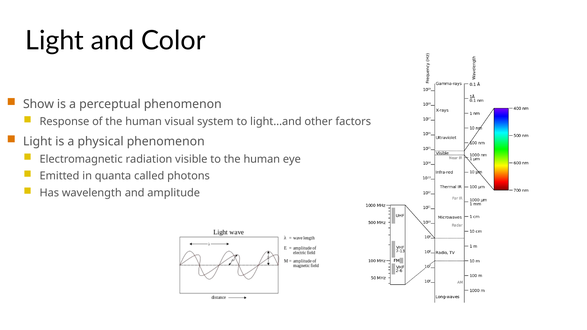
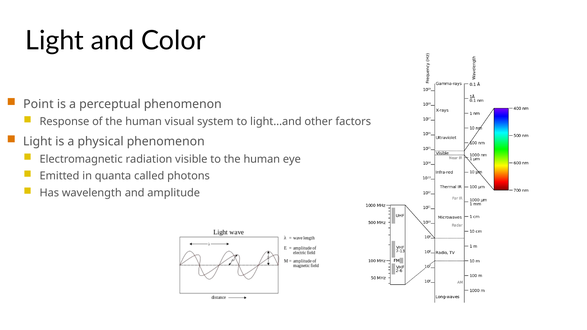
Show: Show -> Point (38, 104)
